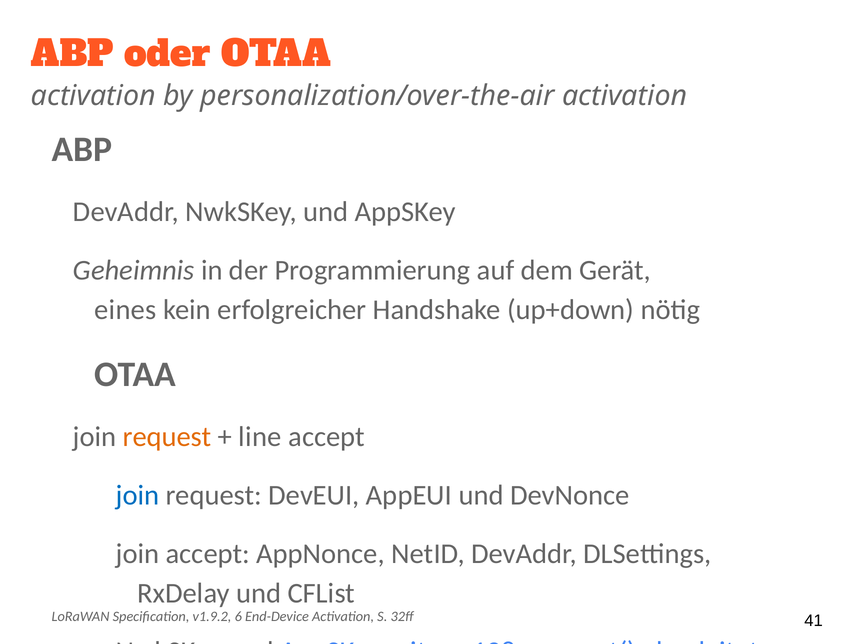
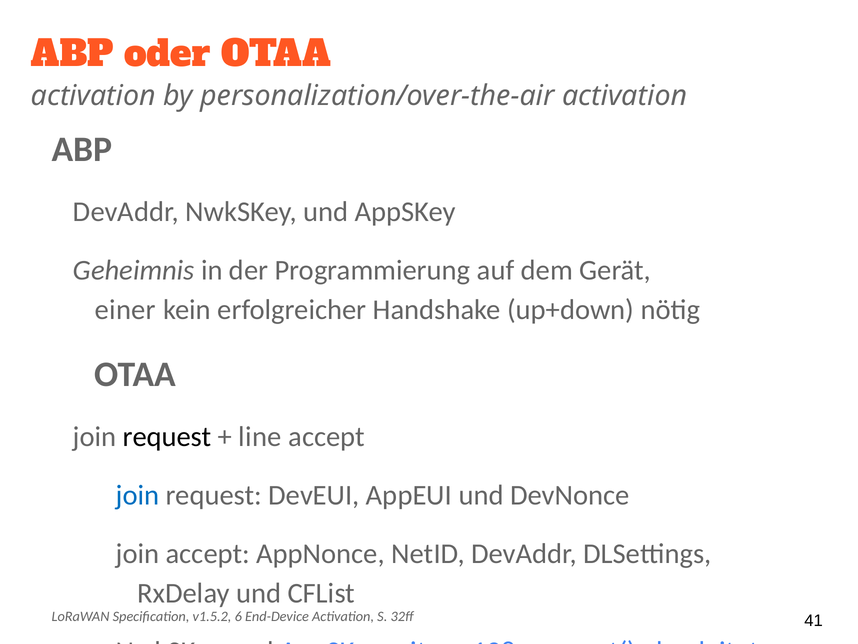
eines: eines -> einer (125, 310)
request colour: orange -> black (167, 437)
v1.9.2: v1.9.2 -> v1.5.2 (212, 616)
